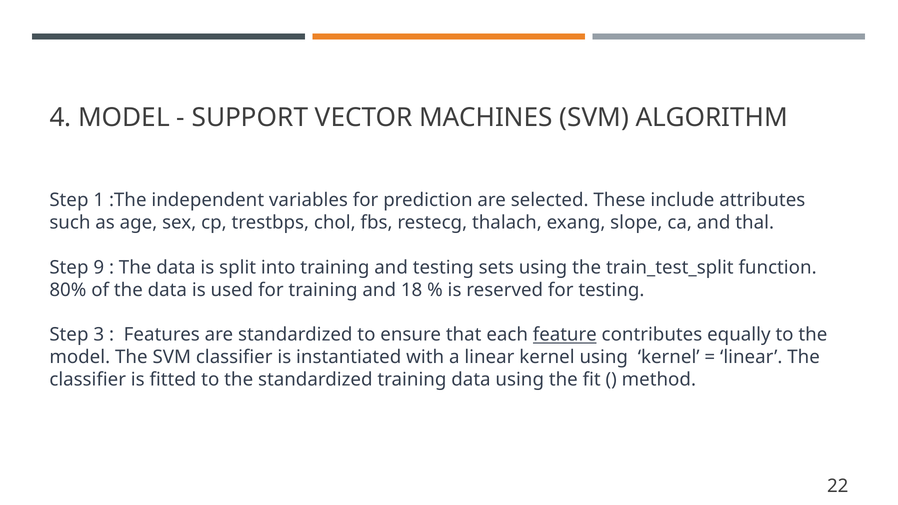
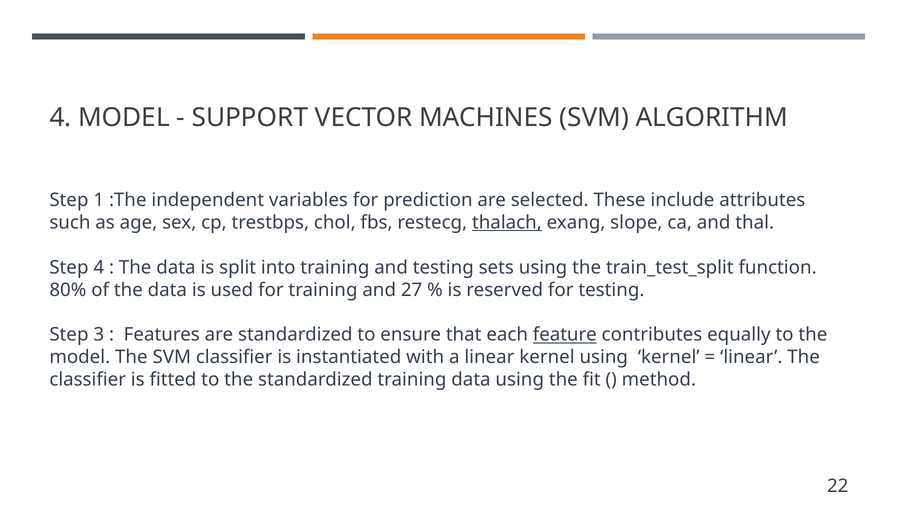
thalach underline: none -> present (507, 223)
Step 9: 9 -> 4 (99, 268)
18: 18 -> 27 (412, 290)
